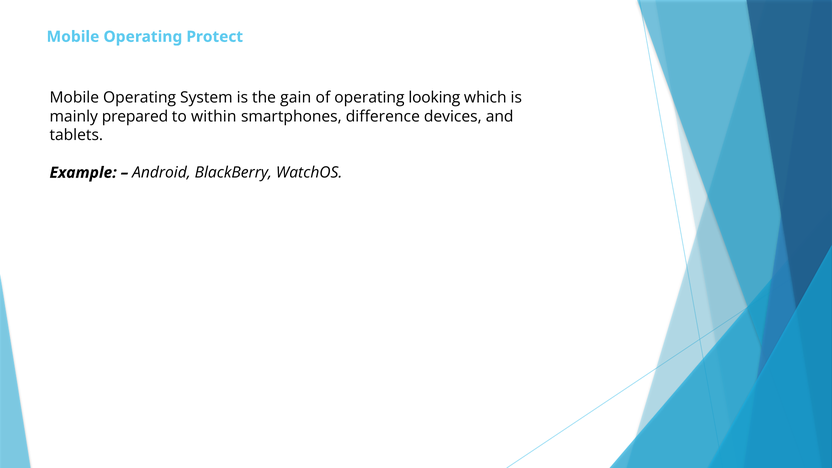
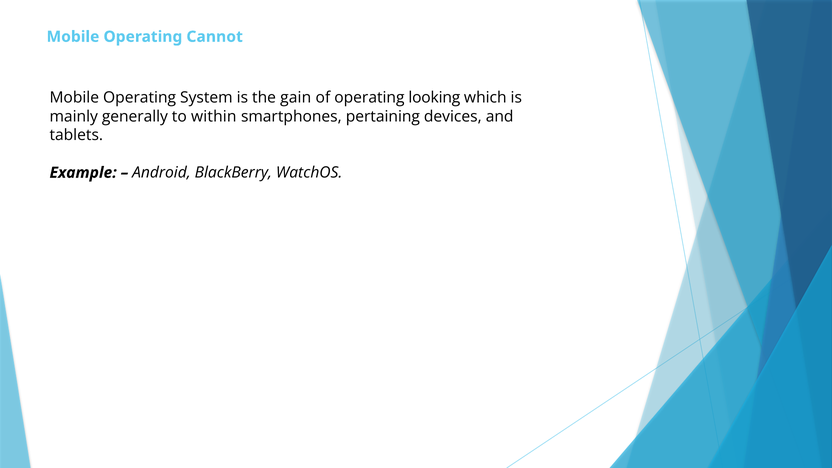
Protect: Protect -> Cannot (215, 37)
prepared: prepared -> generally (135, 116)
difference: difference -> pertaining (383, 116)
